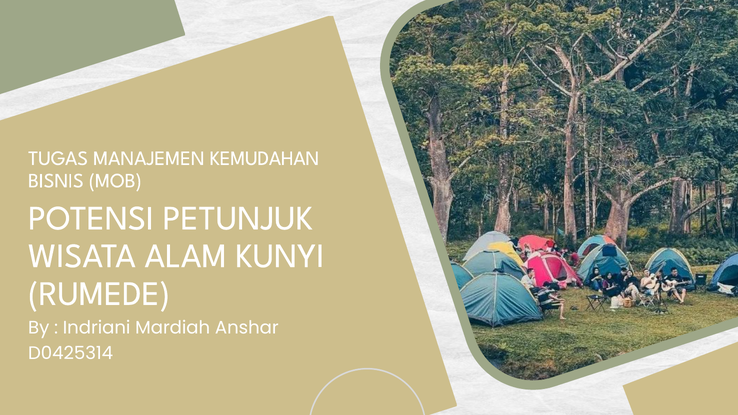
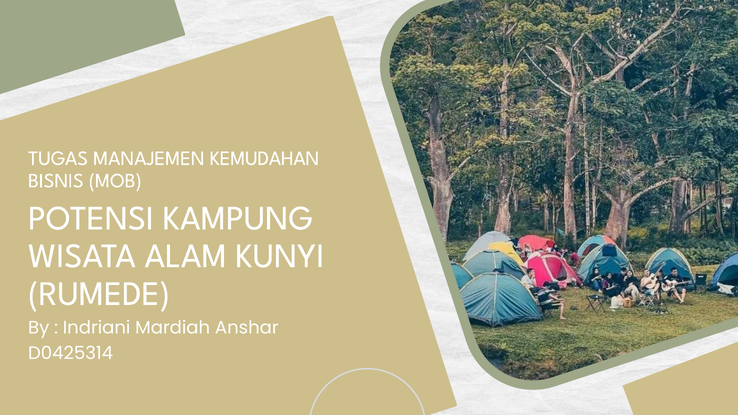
PETUNJUK: PETUNJUK -> KAMPUNG (238, 218)
